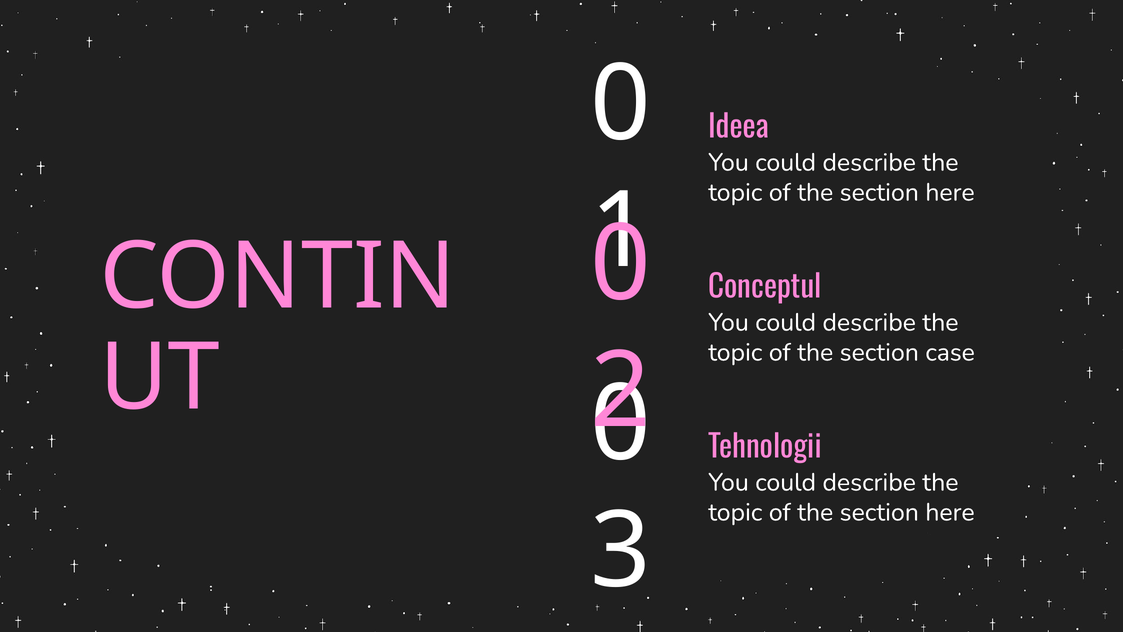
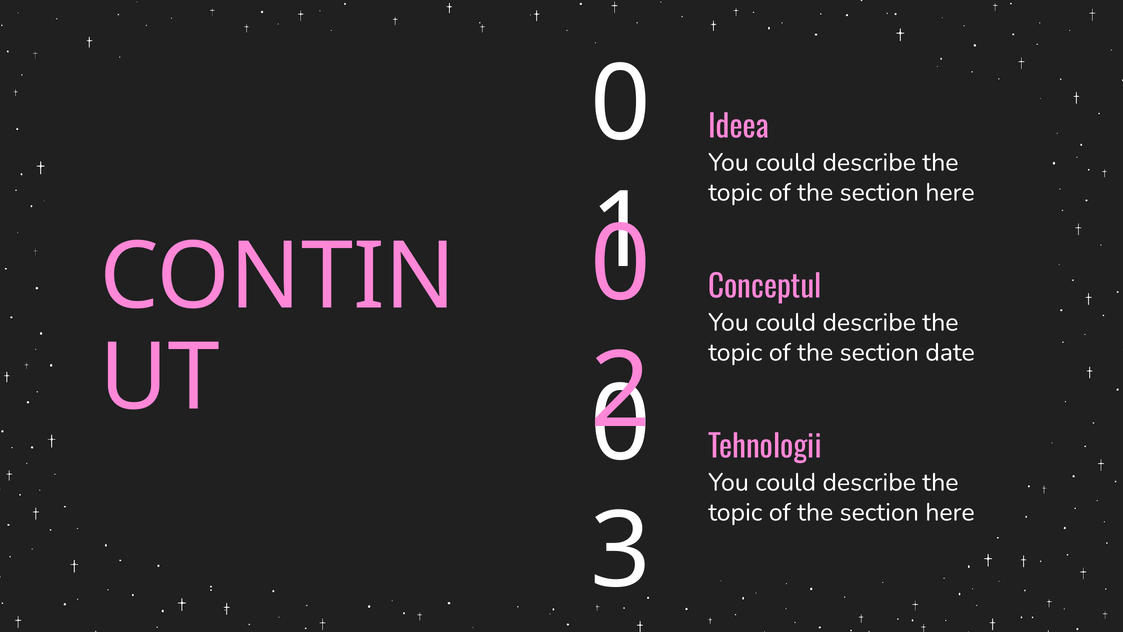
case: case -> date (950, 352)
